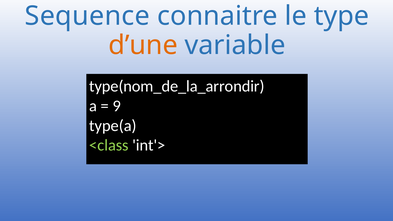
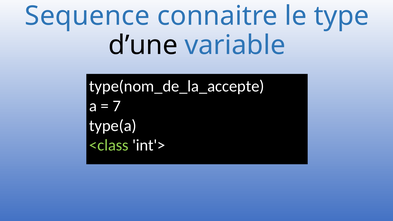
d’une colour: orange -> black (143, 45)
type(nom_de_la_arrondir: type(nom_de_la_arrondir -> type(nom_de_la_accepte (177, 86)
9: 9 -> 7 (117, 106)
